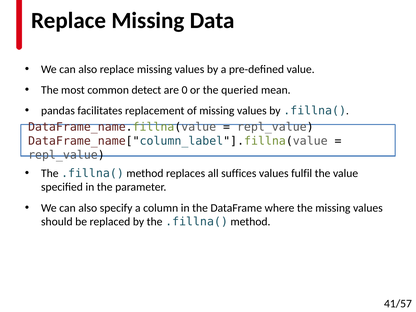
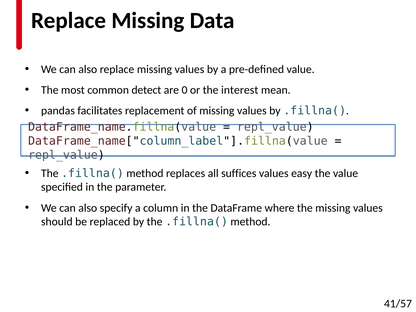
queried: queried -> interest (240, 90)
fulfil: fulfil -> easy (302, 173)
